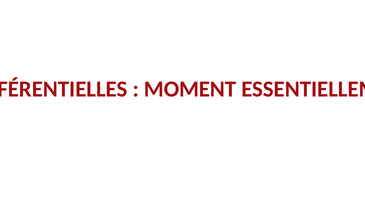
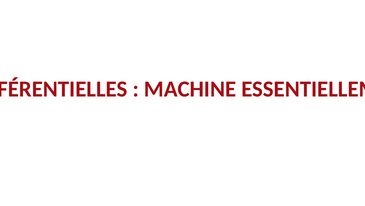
MOMENT: MOMENT -> MACHINE (190, 89)
